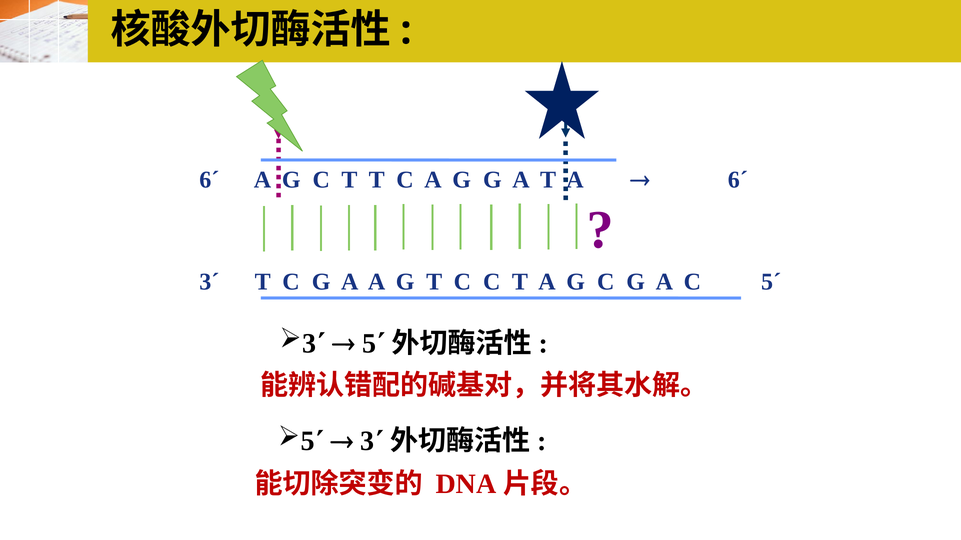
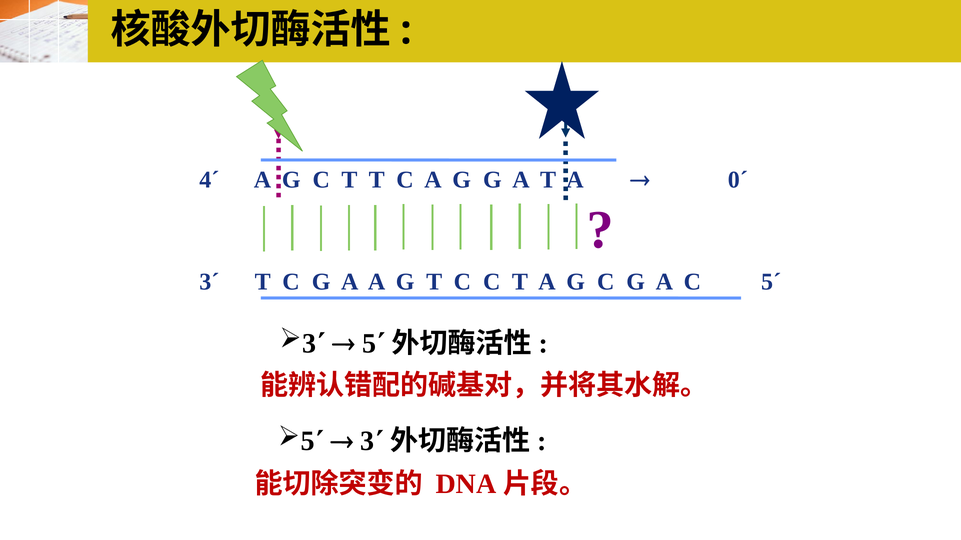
6´: 6´ -> 4´ (209, 180)
6´: 6´ -> 0´ (738, 180)
